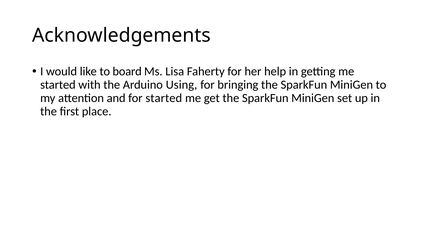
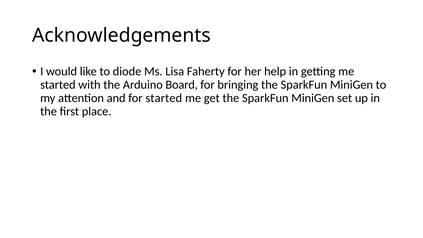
board: board -> diode (127, 72)
Using: Using -> Board (182, 85)
